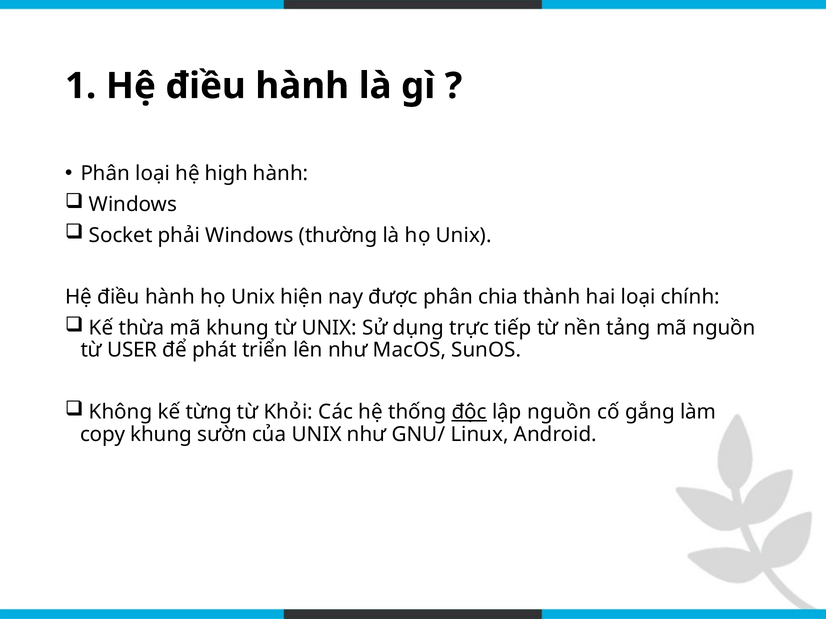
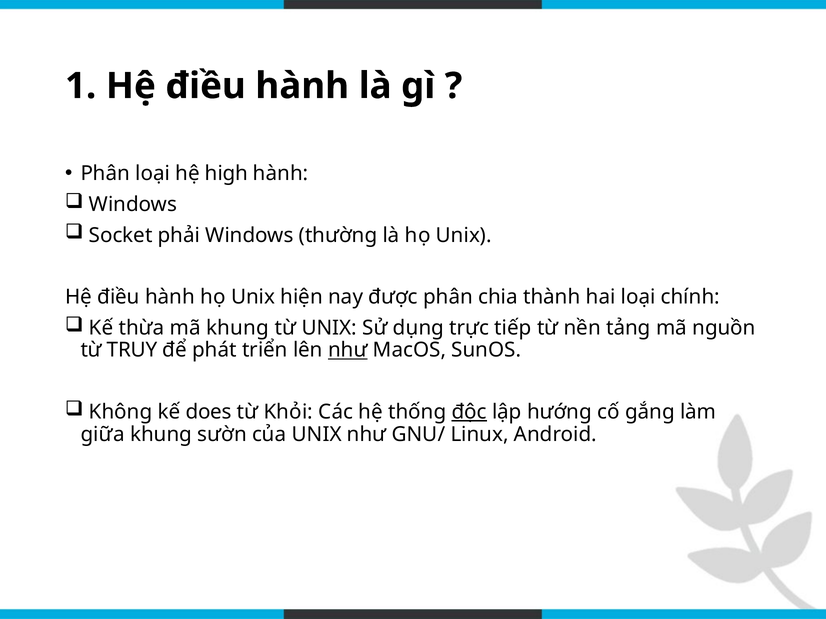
USER: USER -> TRUY (132, 350)
như underline: none -> present (348, 350)
từng: từng -> does (209, 412)
lập nguồn: nguồn -> hướng (560, 412)
copy: copy -> giữa (103, 435)
